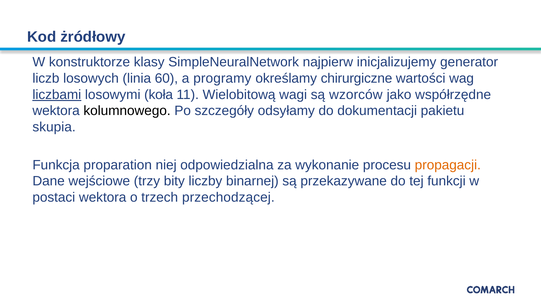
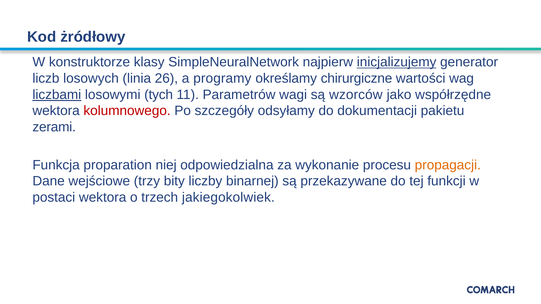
inicjalizujemy underline: none -> present (397, 62)
60: 60 -> 26 (166, 78)
koła: koła -> tych (159, 95)
Wielobitową: Wielobitową -> Parametrów (239, 95)
kolumnowego colour: black -> red (127, 111)
skupia: skupia -> zerami (54, 127)
przechodzącej: przechodzącej -> jakiegokolwiek (228, 198)
